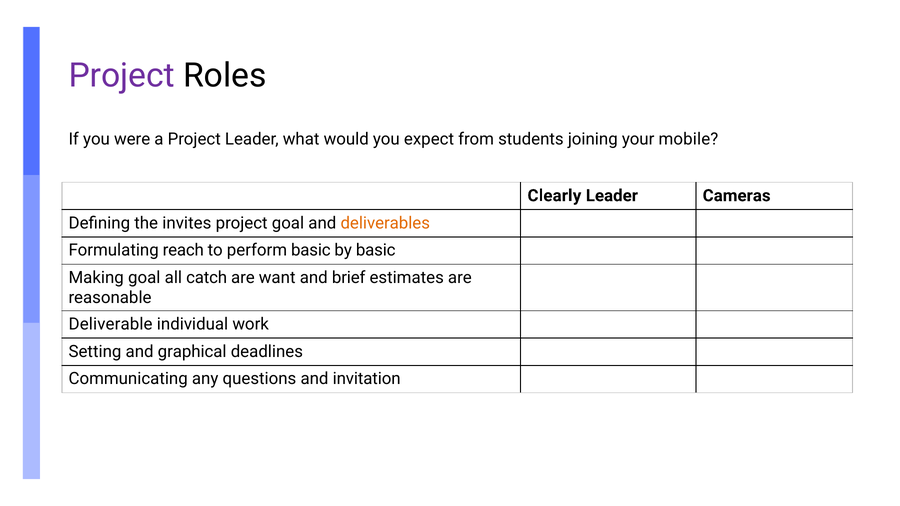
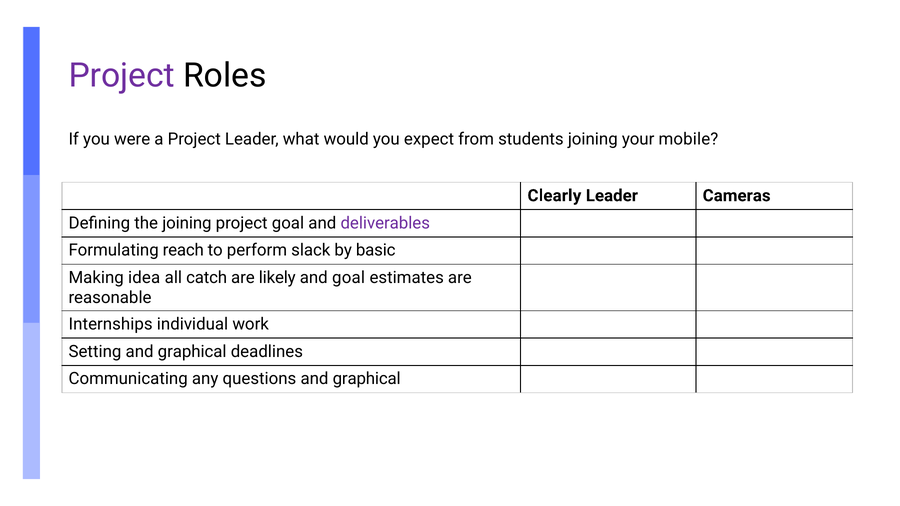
the invites: invites -> joining (187, 223)
deliverables colour: orange -> purple (385, 223)
perform basic: basic -> slack (311, 251)
Making goal: goal -> idea (144, 278)
want: want -> likely (277, 278)
and brief: brief -> goal (349, 278)
Deliverable: Deliverable -> Internships (111, 324)
questions and invitation: invitation -> graphical (367, 379)
